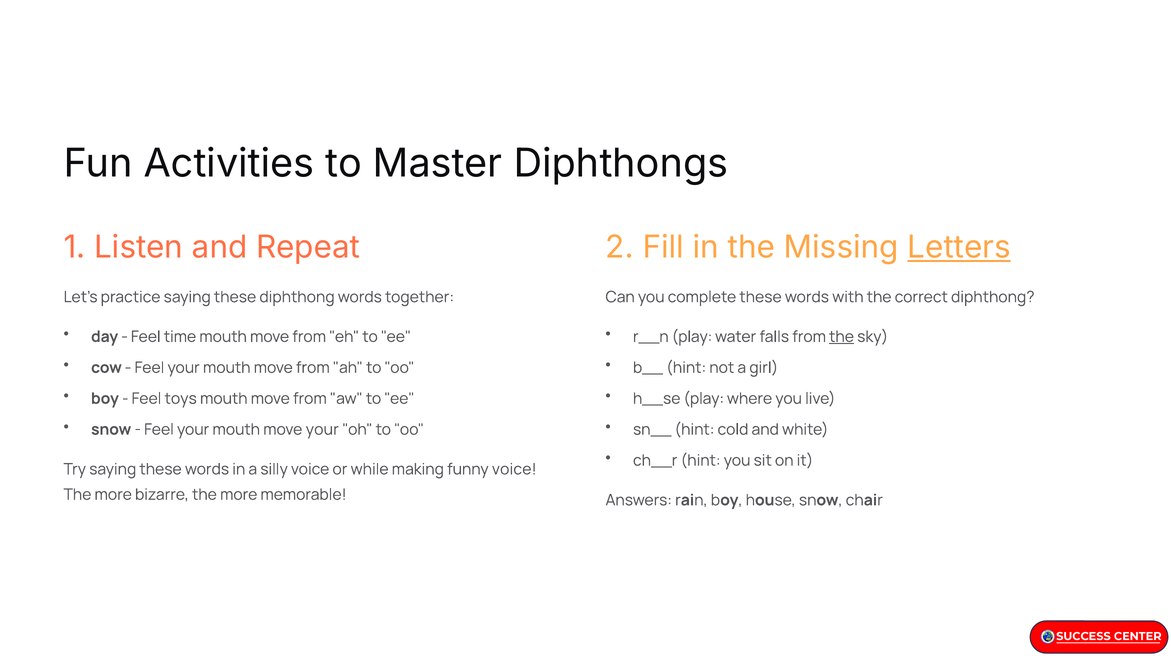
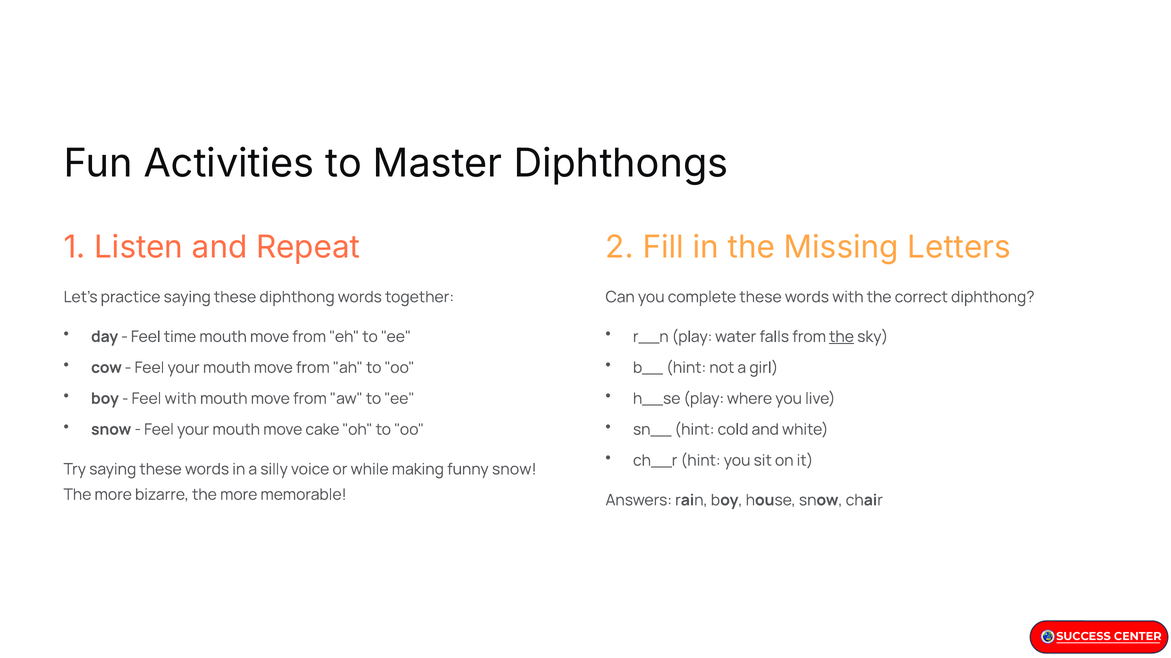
Letters underline: present -> none (959, 248)
Feel toys: toys -> with (181, 399)
move your: your -> cake (322, 430)
funny voice: voice -> snow (514, 470)
